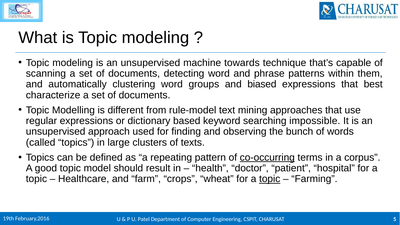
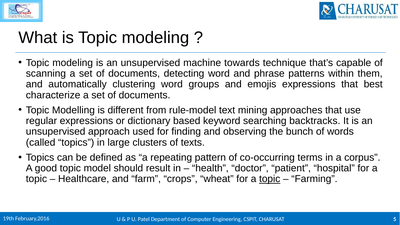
biased: biased -> emojis (262, 84)
impossible: impossible -> backtracks (315, 121)
co-occurring underline: present -> none (267, 157)
